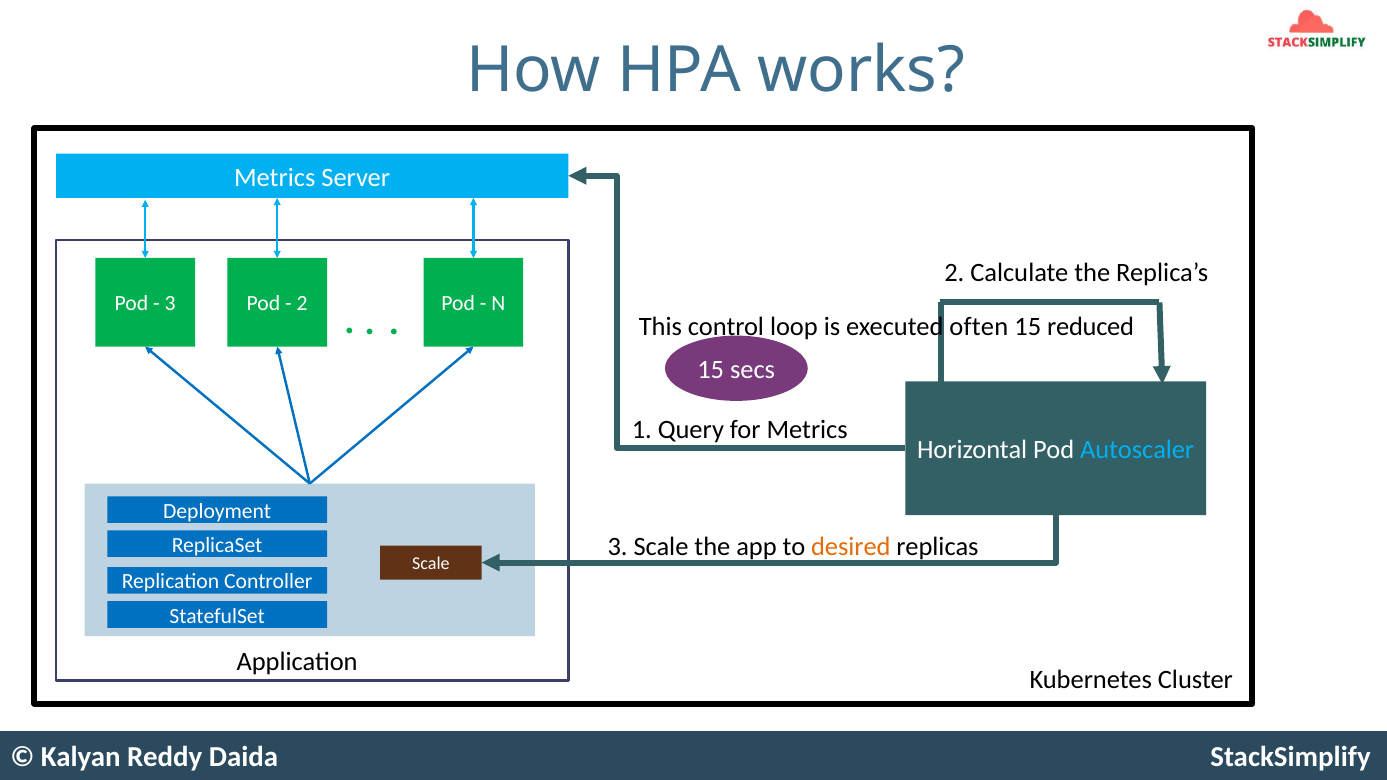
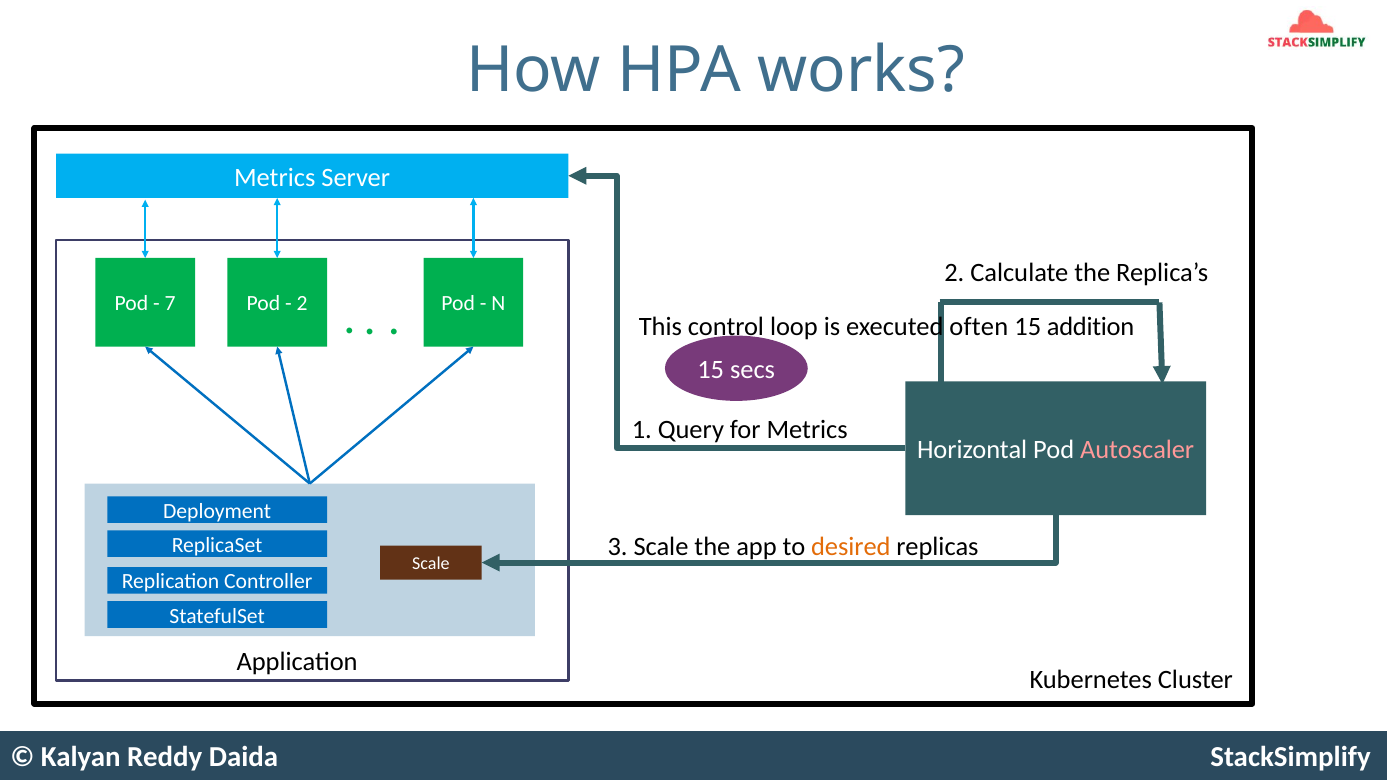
3: 3 -> 7 (170, 304)
reduced: reduced -> addition (1091, 327)
Autoscaler colour: light blue -> pink (1137, 450)
